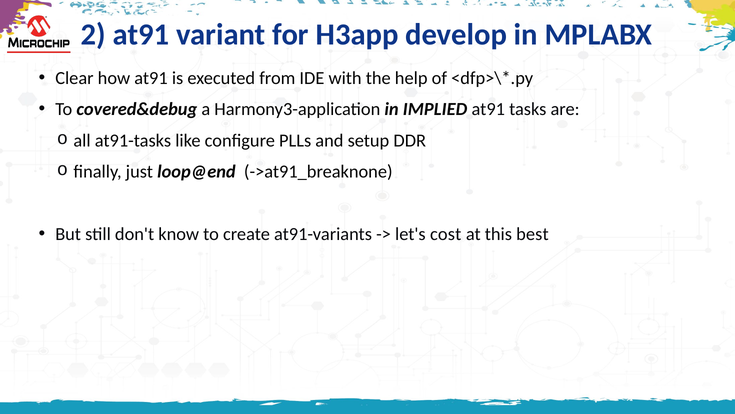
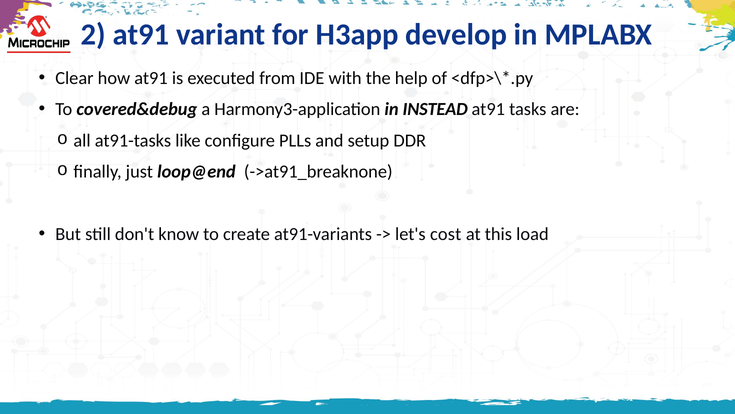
IMPLIED: IMPLIED -> INSTEAD (435, 109)
best: best -> load (532, 234)
